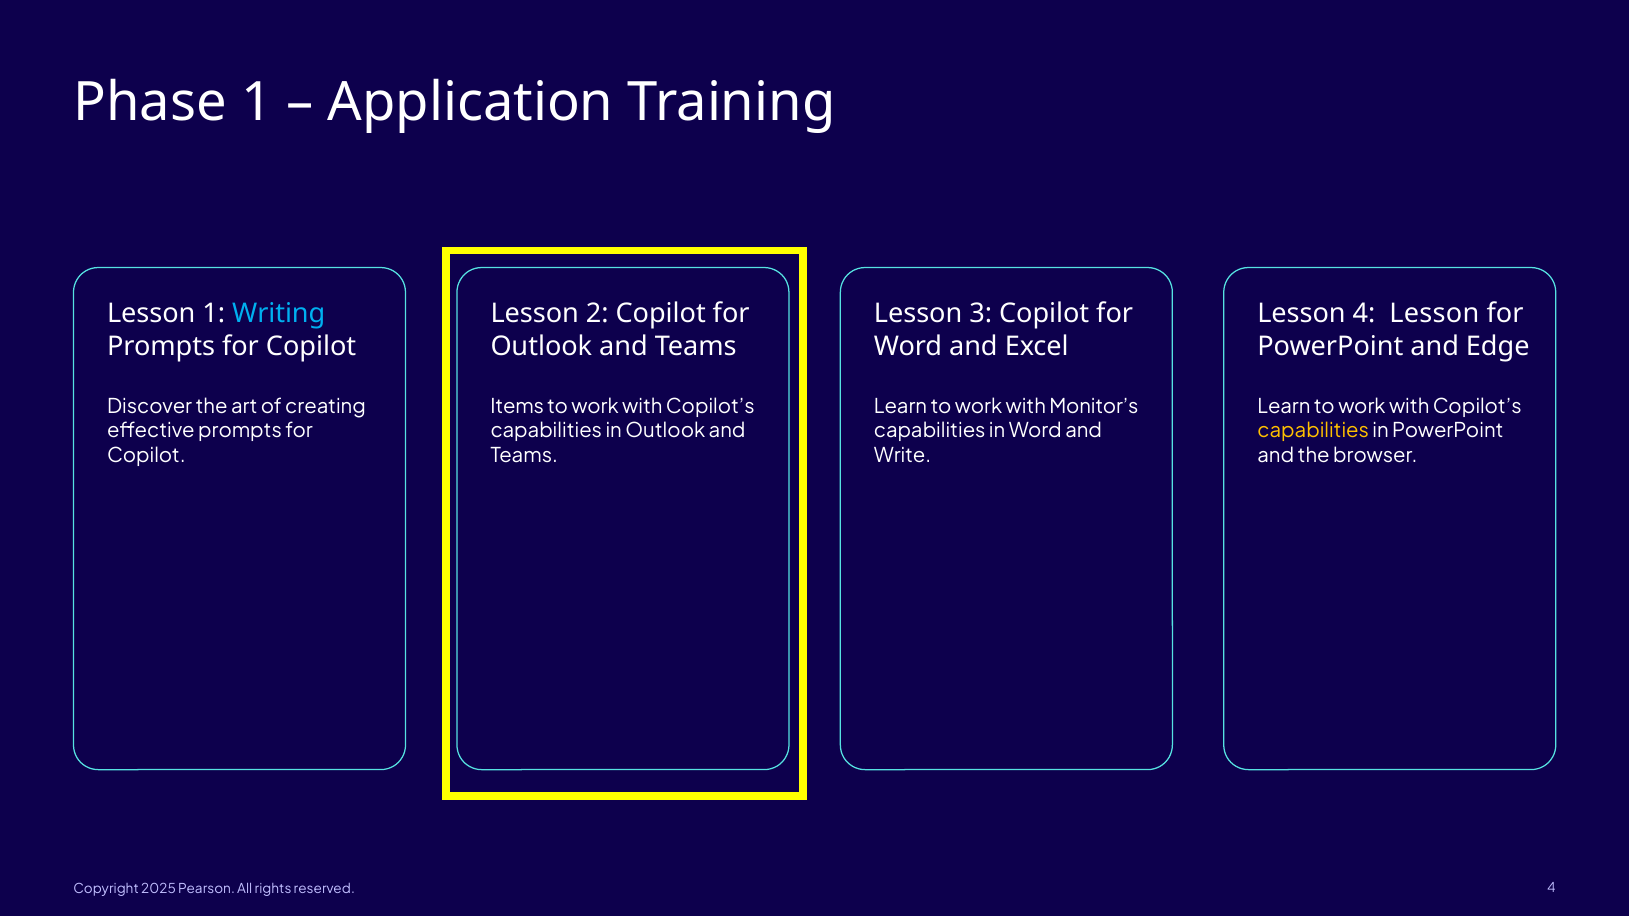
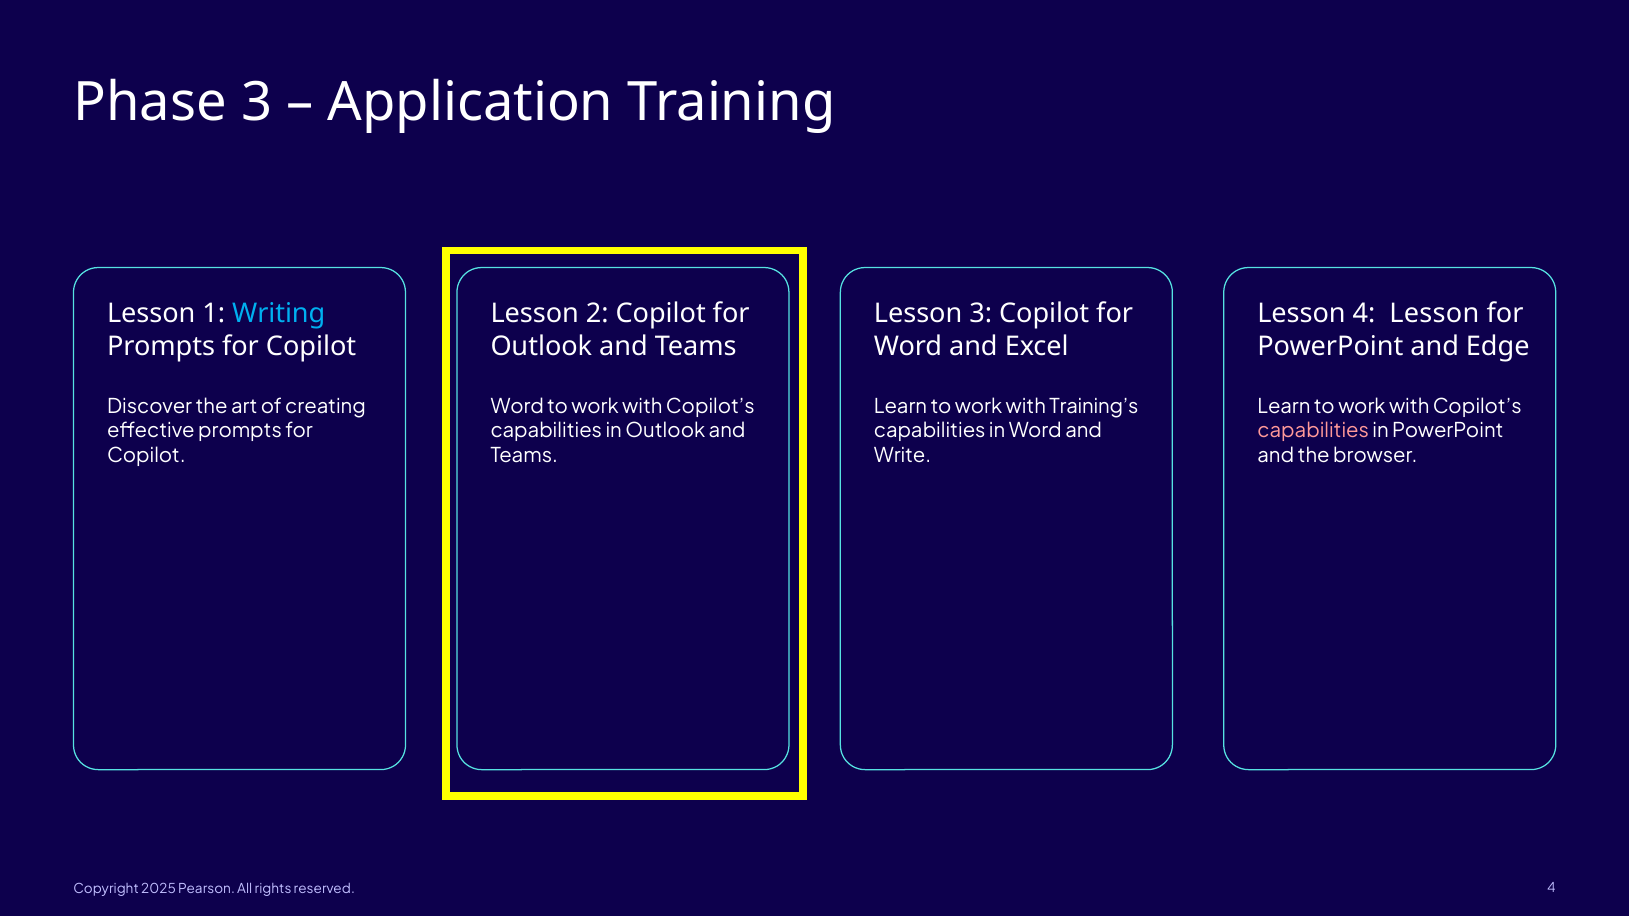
Phase 1: 1 -> 3 (257, 103)
Items: Items -> Word (517, 407)
Monitor’s: Monitor’s -> Training’s (1094, 407)
capabilities colour: yellow -> pink (1313, 431)
